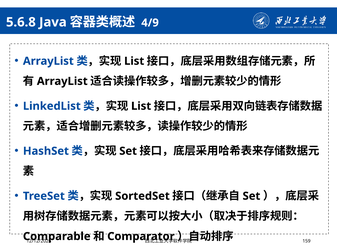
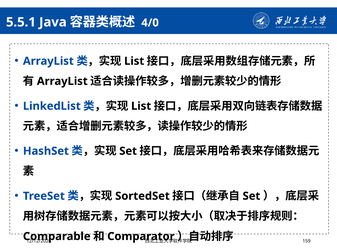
5.6.8: 5.6.8 -> 5.5.1 (21, 22)
4/9: 4/9 -> 4/0 (150, 23)
